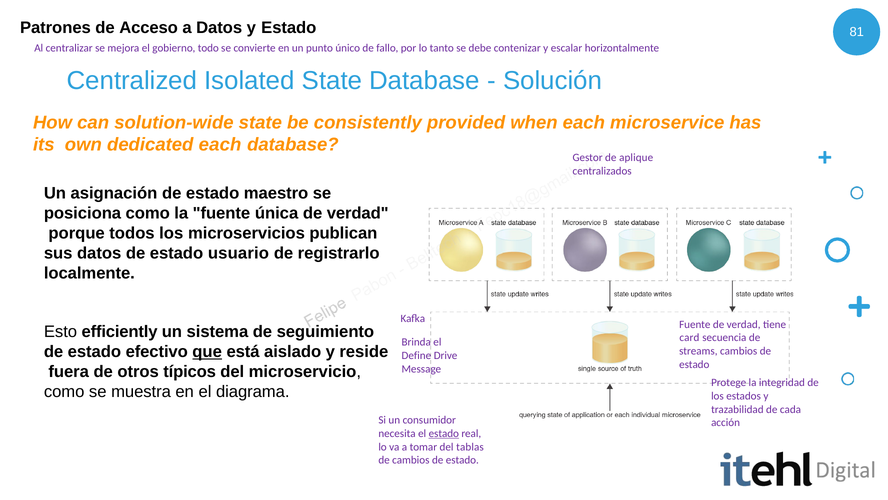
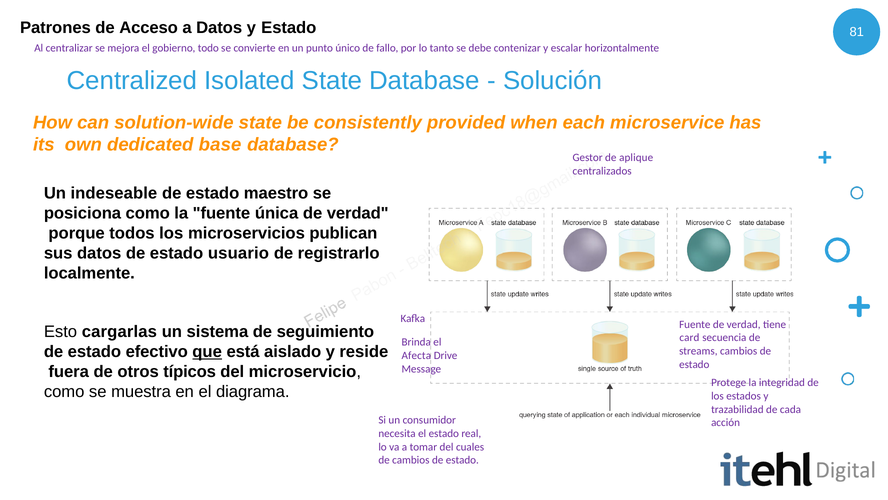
dedicated each: each -> base (220, 145)
asignación: asignación -> indeseable (114, 193)
efficiently: efficiently -> cargarlas (119, 331)
Define: Define -> Afecta (416, 355)
estado underline: present -> none (444, 433)
tablas: tablas -> cuales (470, 447)
